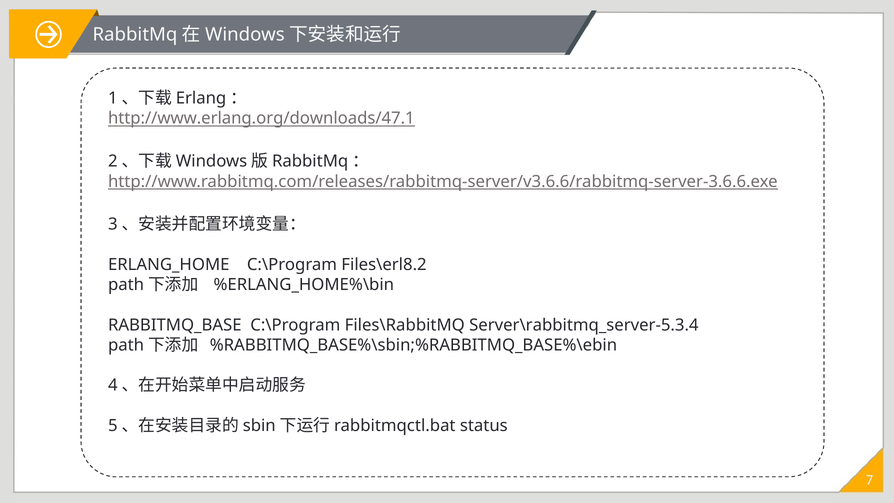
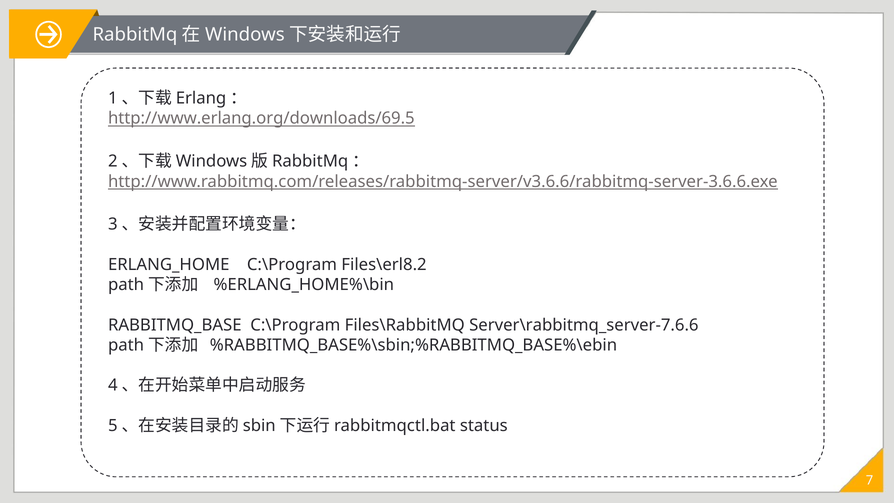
http://www.erlang.org/downloads/47.1: http://www.erlang.org/downloads/47.1 -> http://www.erlang.org/downloads/69.5 (261, 118)
Server\rabbitmq_server-5.3.4: Server\rabbitmq_server-5.3.4 -> Server\rabbitmq_server-7.6.6 (584, 325)
